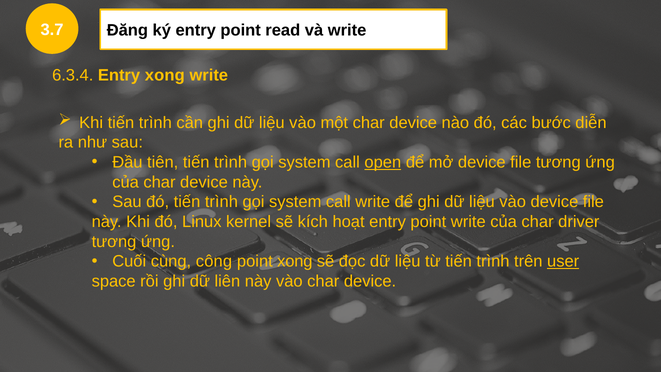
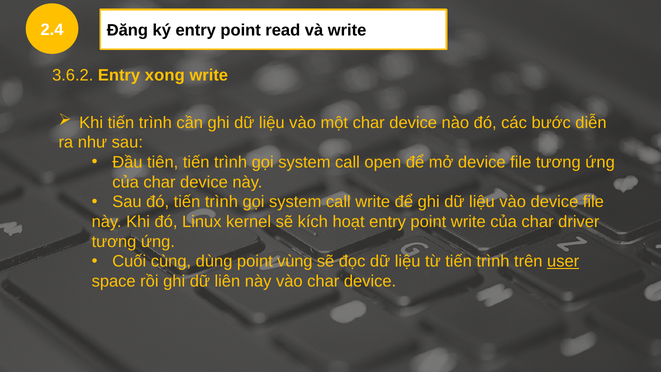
3.7: 3.7 -> 2.4 (52, 30)
6.3.4: 6.3.4 -> 3.6.2 (73, 75)
open underline: present -> none (383, 162)
công: công -> dùng (214, 261)
point xong: xong -> vùng (295, 261)
